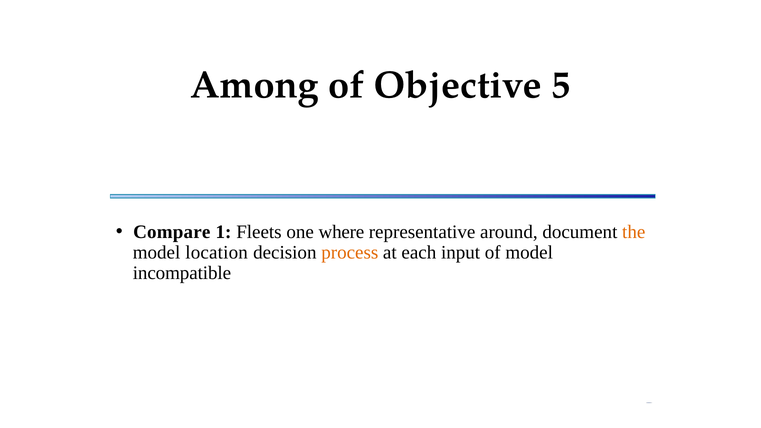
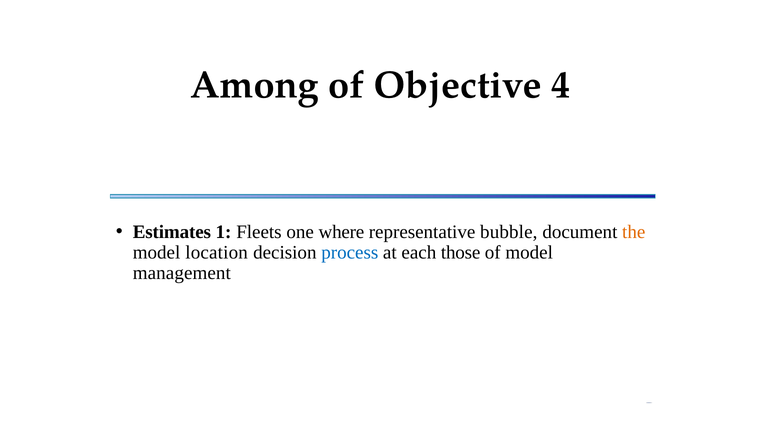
5: 5 -> 4 (561, 85)
Compare: Compare -> Estimates (172, 232)
around: around -> bubble (509, 232)
process colour: orange -> blue (350, 252)
input: input -> those (461, 252)
incompatible: incompatible -> management (182, 273)
